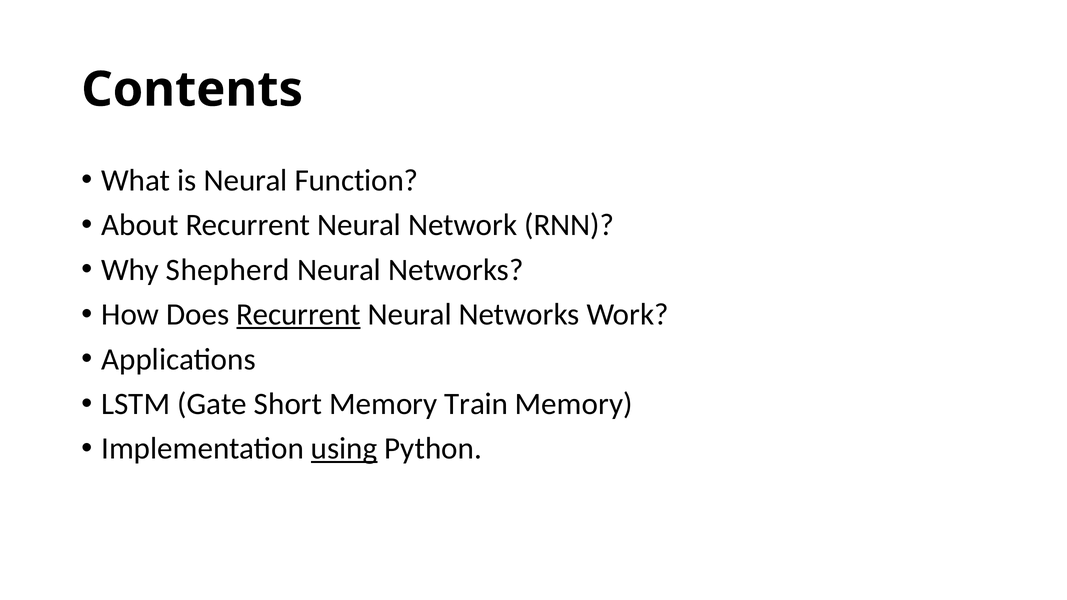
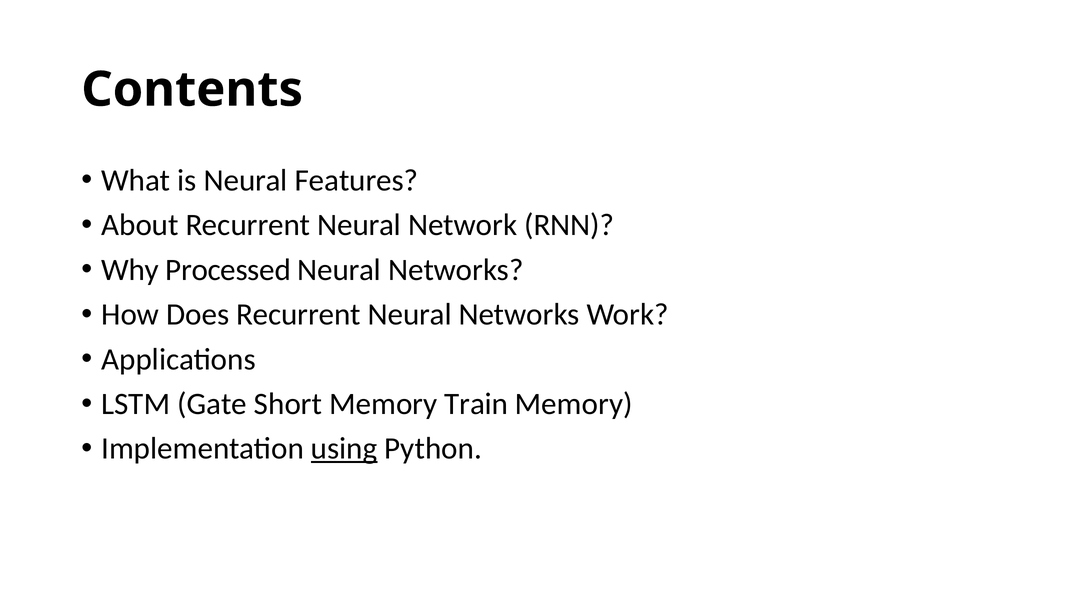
Function: Function -> Features (356, 180)
Shepherd: Shepherd -> Processed (228, 270)
Recurrent underline: present -> none (299, 315)
